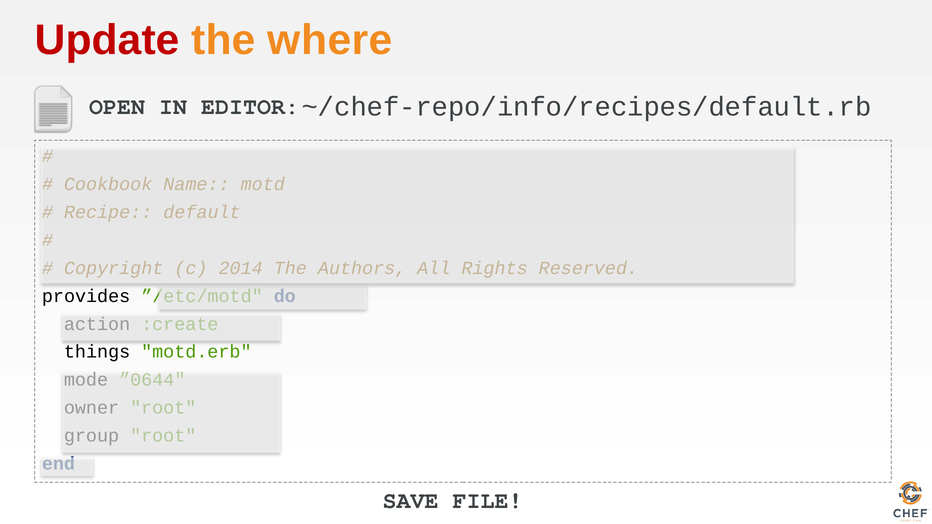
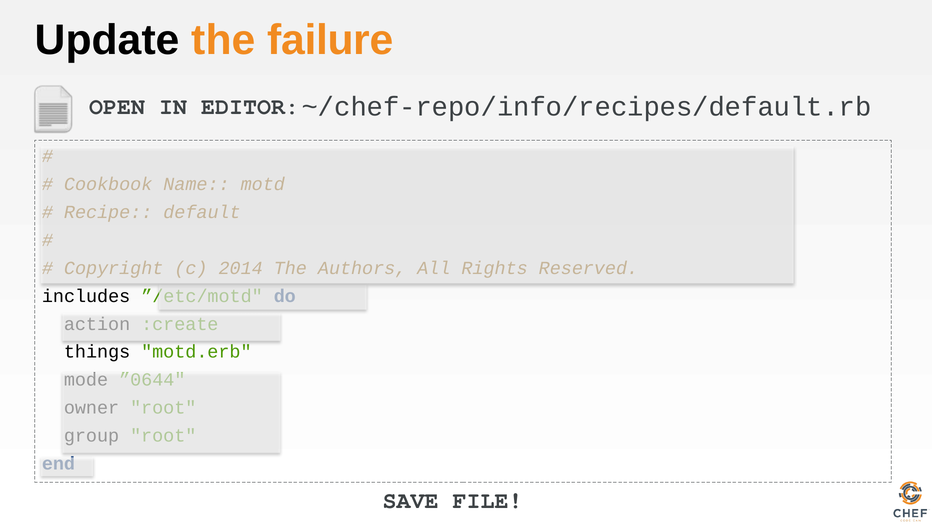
Update colour: red -> black (107, 40)
where: where -> failure (330, 40)
provides: provides -> includes (86, 296)
